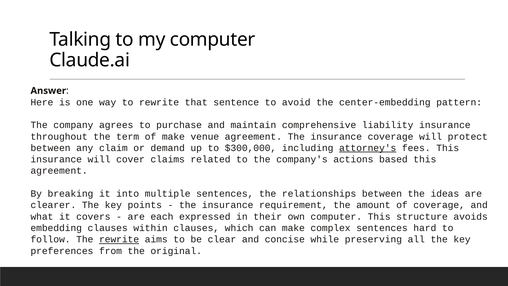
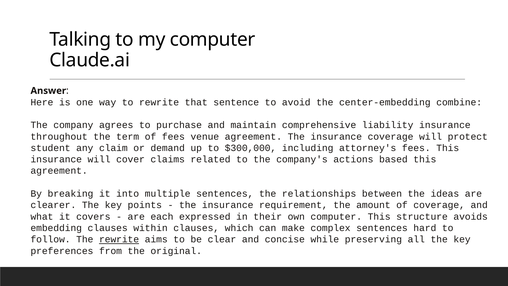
pattern: pattern -> combine (459, 102)
of make: make -> fees (173, 136)
between: between -> student (51, 148)
attorney's underline: present -> none (368, 148)
